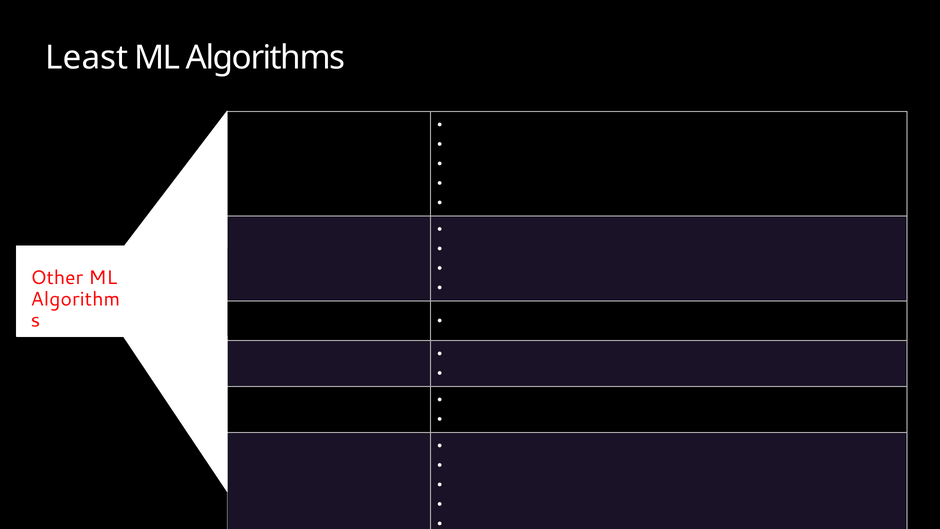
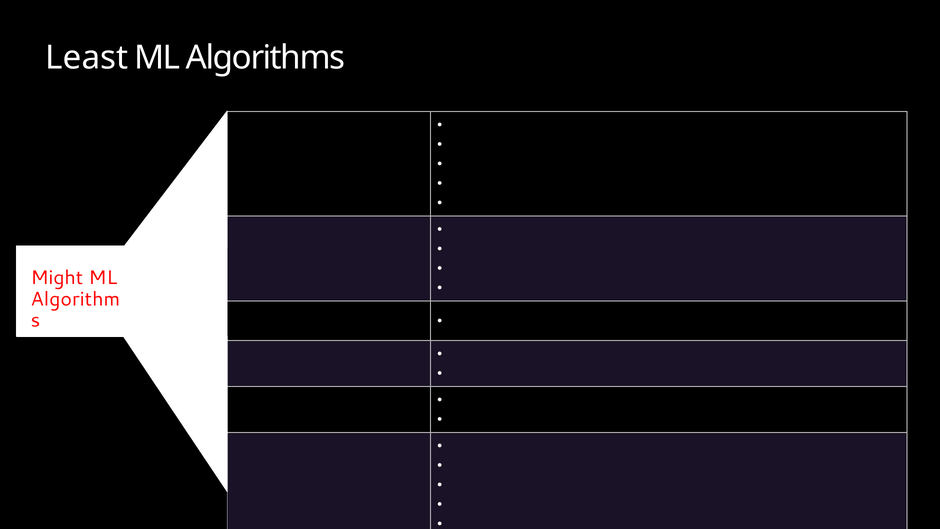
Other: Other -> Might (57, 278)
